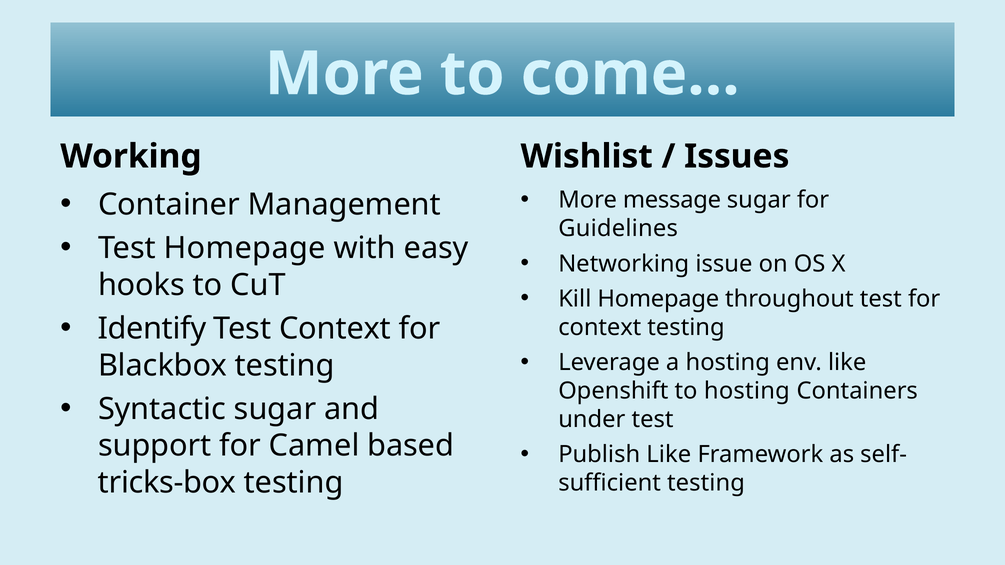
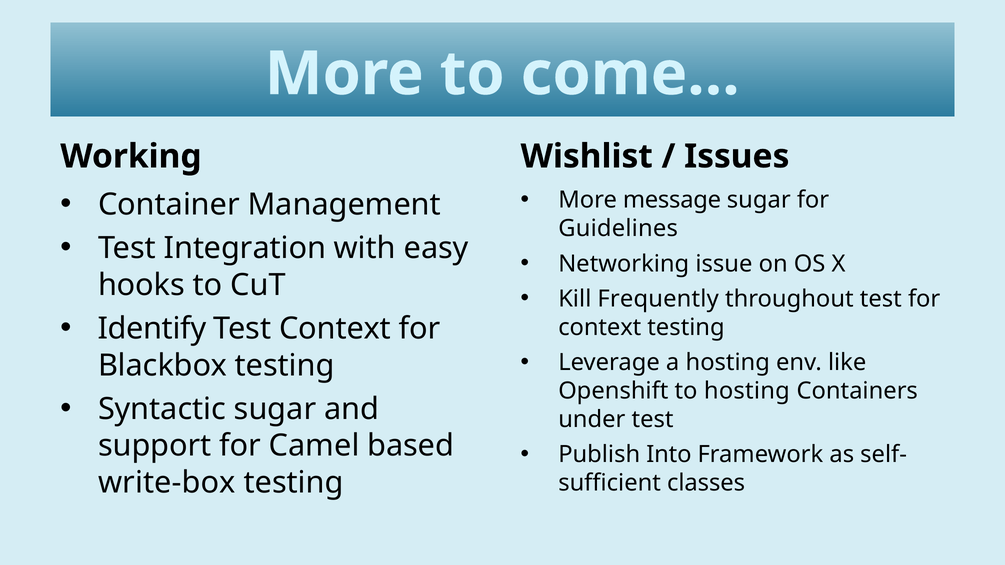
Test Homepage: Homepage -> Integration (245, 248)
Kill Homepage: Homepage -> Frequently (658, 299)
Publish Like: Like -> Into (669, 455)
tricks-box: tricks-box -> write-box (167, 483)
testing: testing -> classes (706, 483)
